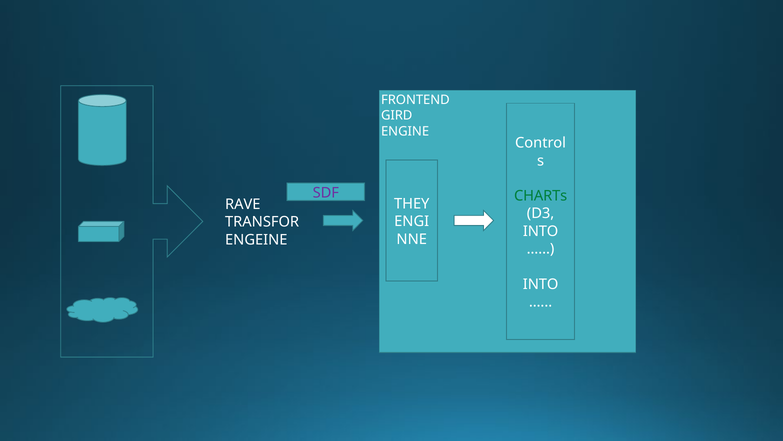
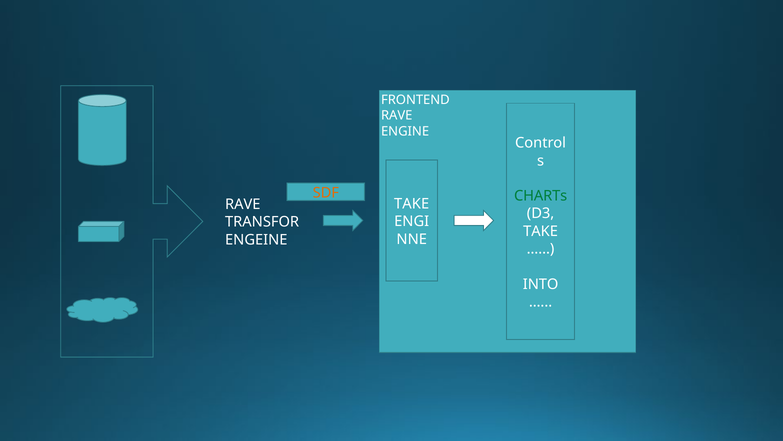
GIRD: GIRD -> RAVE (397, 116)
SDF colour: purple -> orange (326, 192)
THEY: THEY -> TAKE (412, 204)
INTO: INTO -> TAKE (541, 231)
